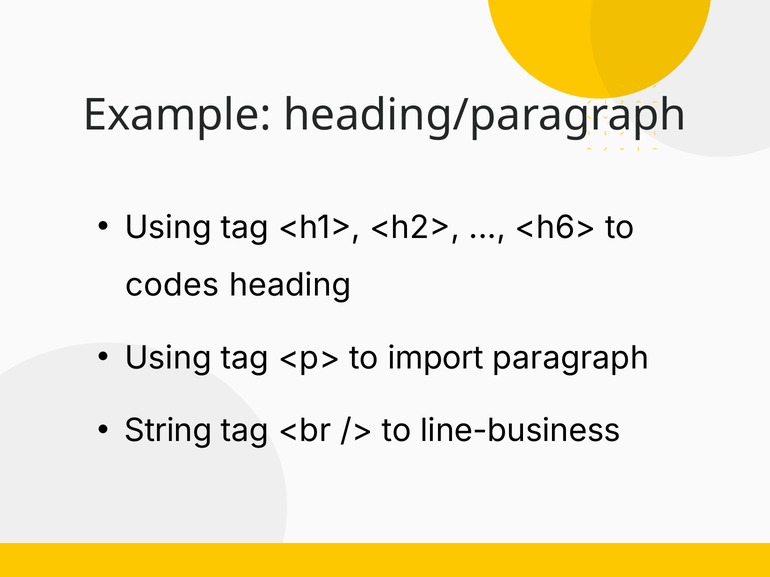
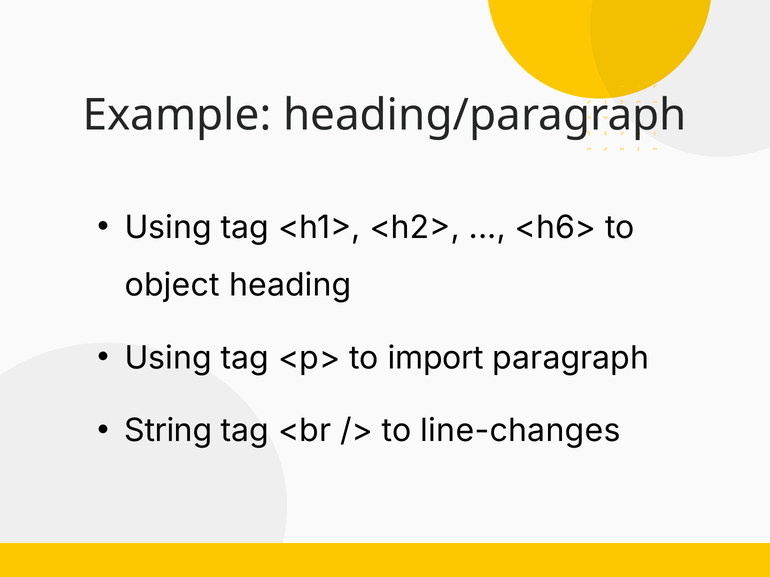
codes: codes -> object (172, 285)
line-business: line-business -> line-changes (520, 431)
